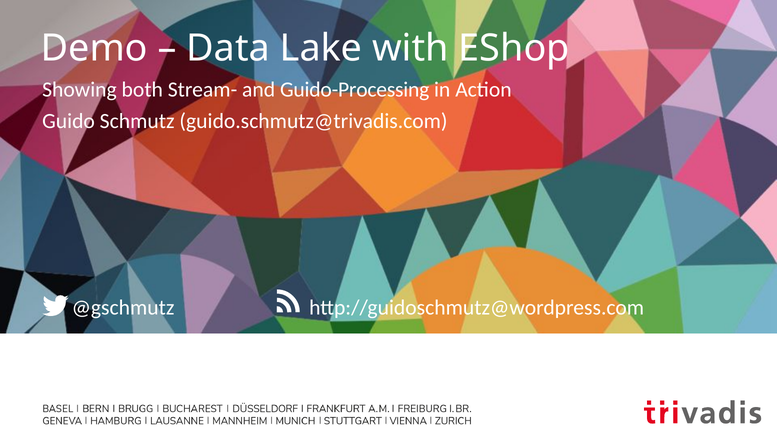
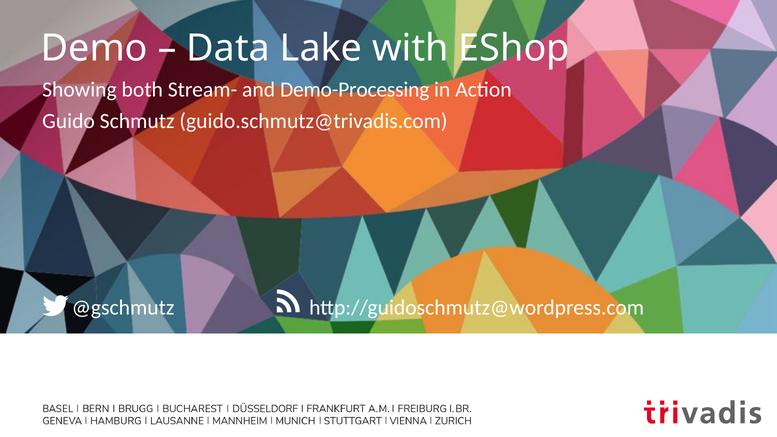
Guido-Processing: Guido-Processing -> Demo-Processing (355, 90)
